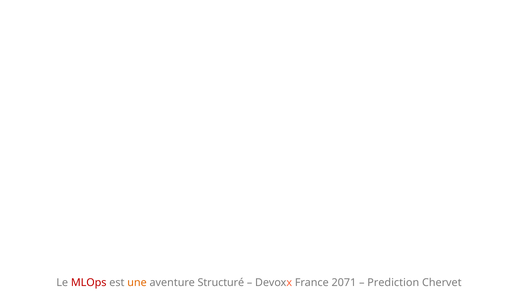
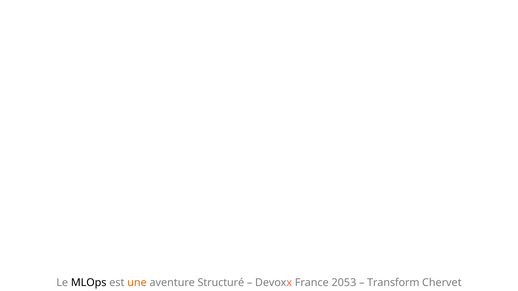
MLOps colour: red -> black (89, 283)
2071: 2071 -> 2053 (344, 283)
Prediction: Prediction -> Transform (393, 283)
